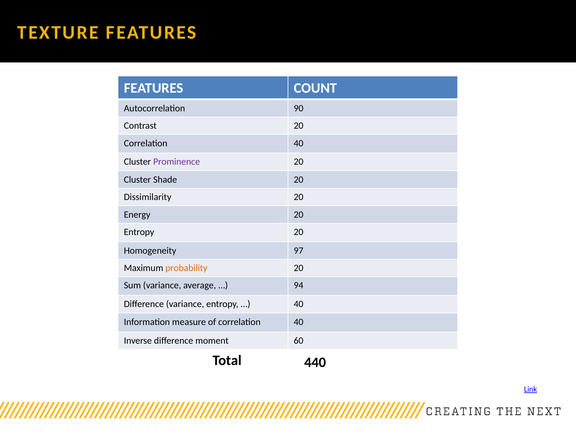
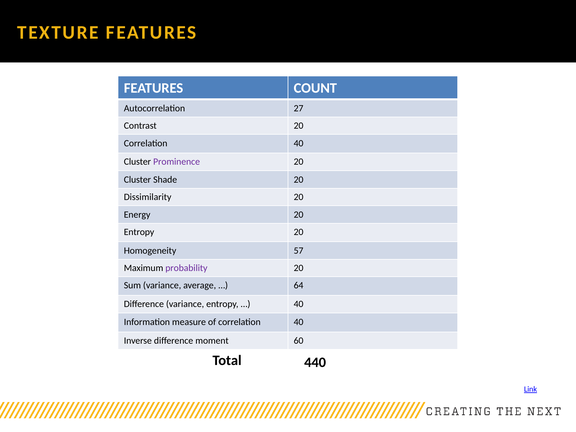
90: 90 -> 27 (299, 108)
97: 97 -> 57 (299, 251)
probability colour: orange -> purple (186, 268)
94: 94 -> 64 (299, 285)
